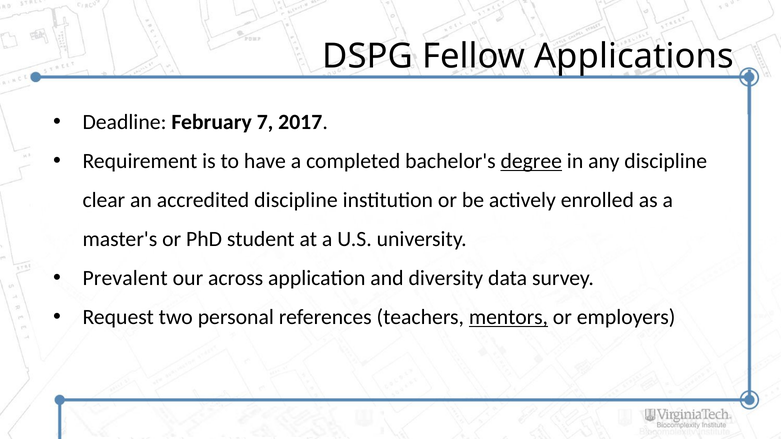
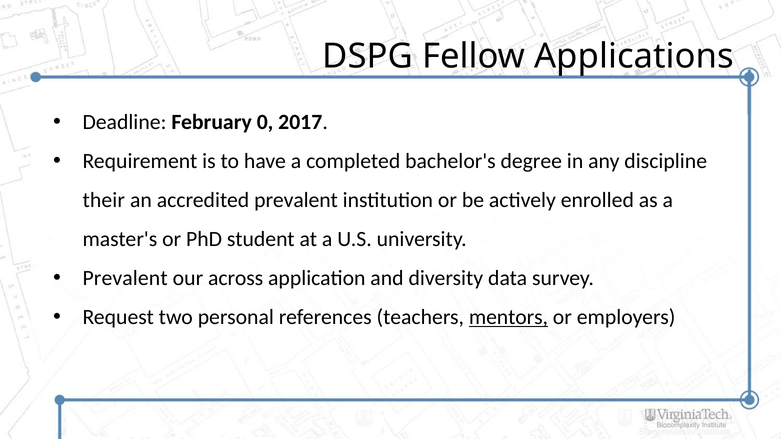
7: 7 -> 0 (265, 122)
degree underline: present -> none (531, 161)
clear: clear -> their (104, 200)
accredited discipline: discipline -> prevalent (296, 200)
